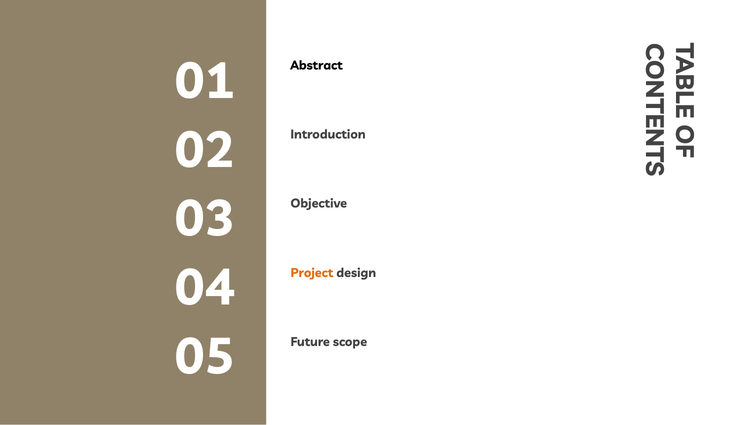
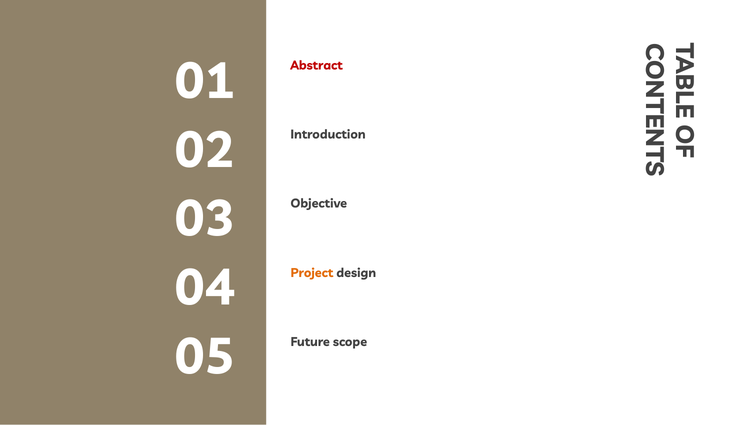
Abstract colour: black -> red (316, 65)
